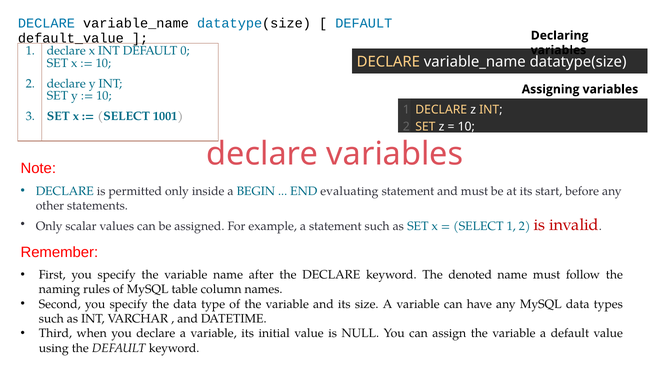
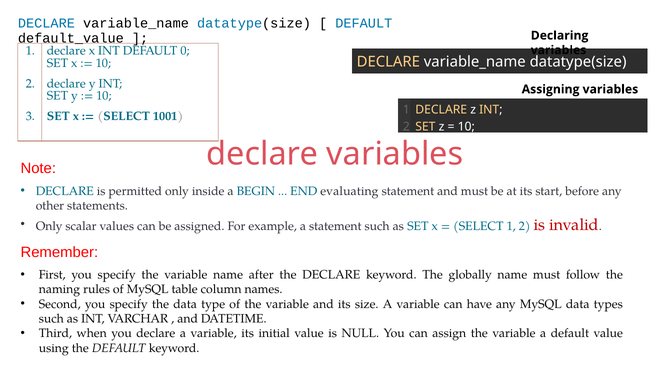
denoted: denoted -> globally (470, 275)
